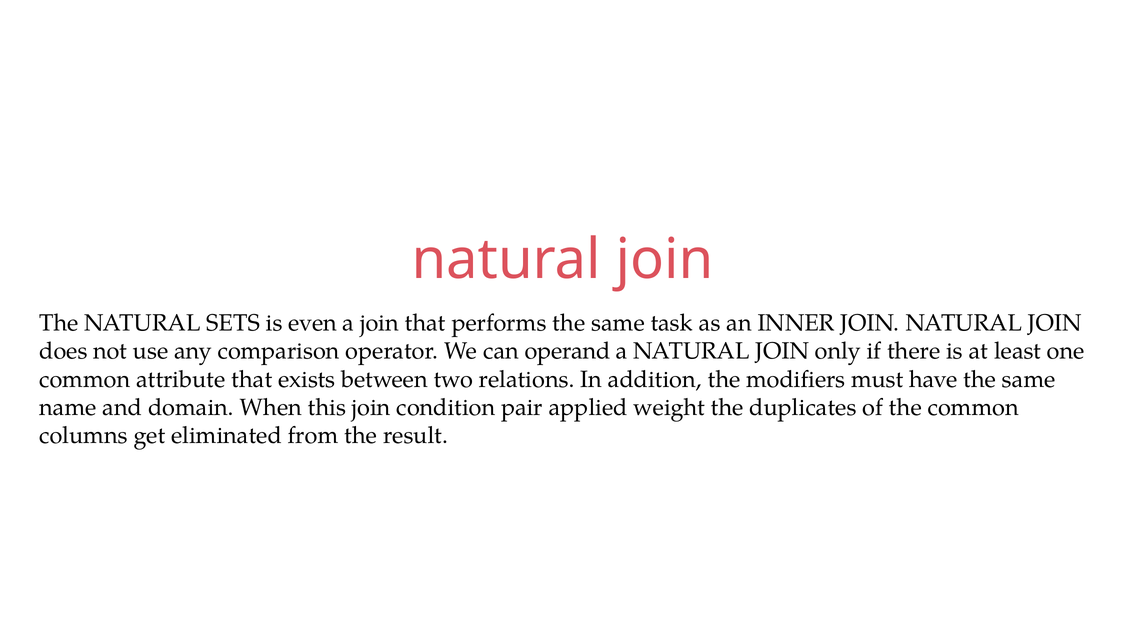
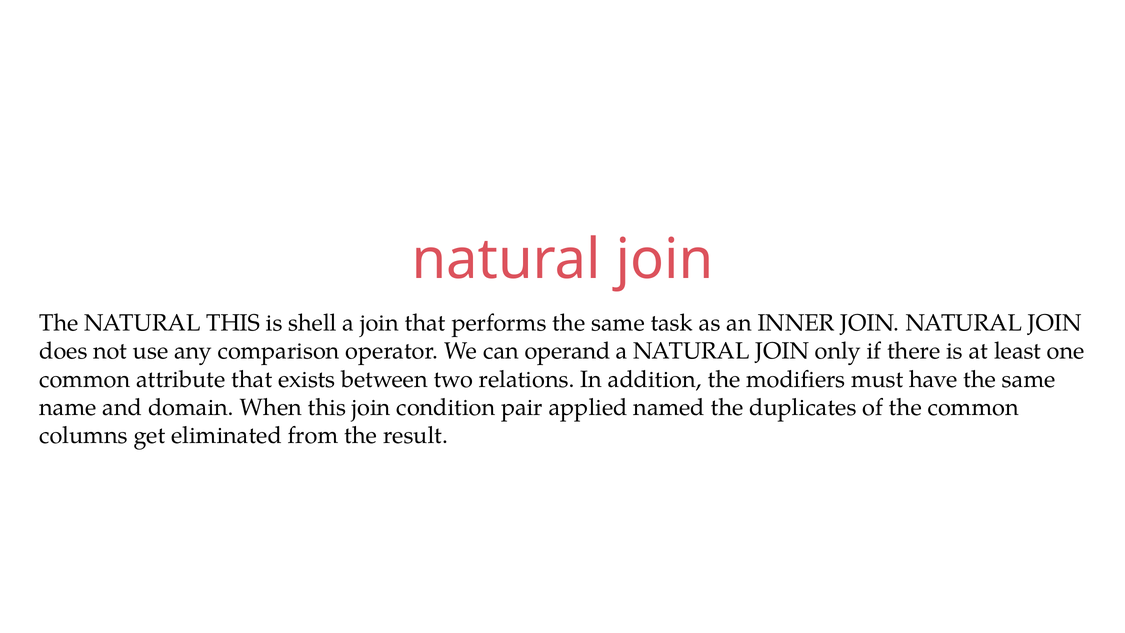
NATURAL SETS: SETS -> THIS (233, 323)
even: even -> shell (313, 323)
weight: weight -> named (669, 407)
